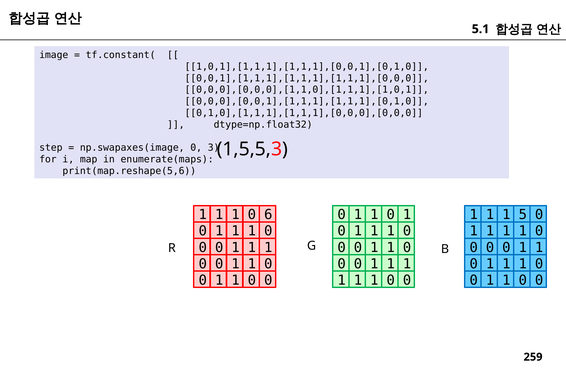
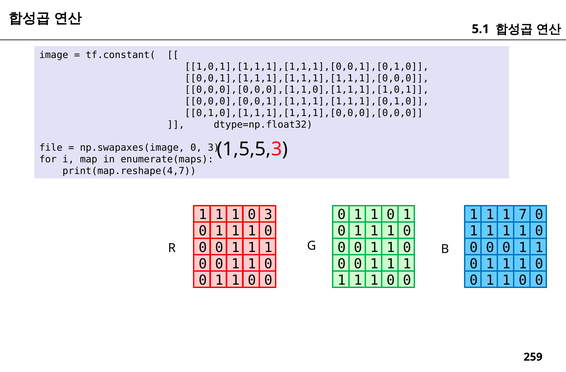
step: step -> file (51, 148)
print(map.reshape(5,6: print(map.reshape(5,6 -> print(map.reshape(4,7 (129, 171)
1 0 6: 6 -> 3 (268, 215)
5: 5 -> 7 (523, 215)
